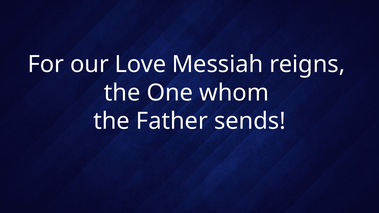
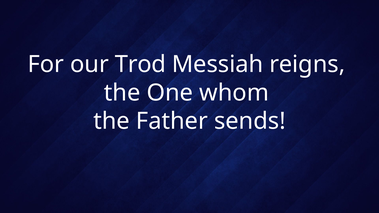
Love: Love -> Trod (140, 64)
